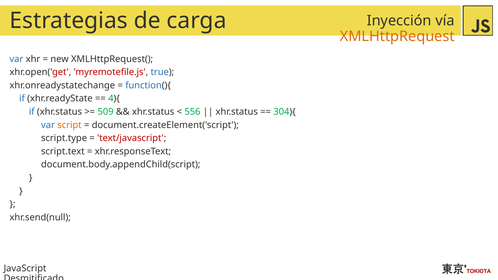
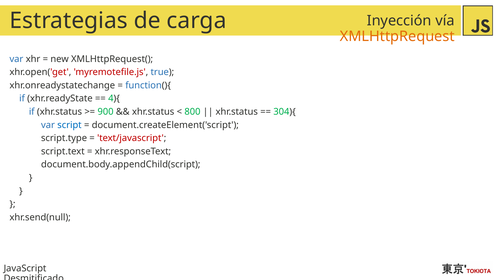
509: 509 -> 900 (106, 112)
556: 556 -> 800 (192, 112)
script colour: orange -> blue (69, 125)
